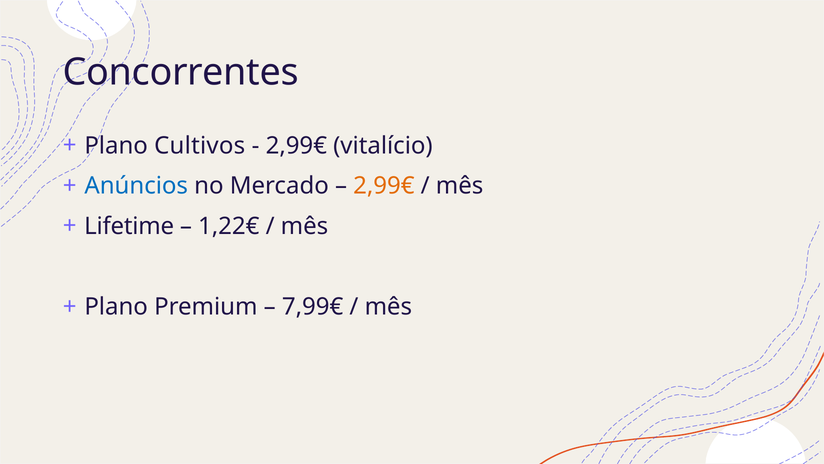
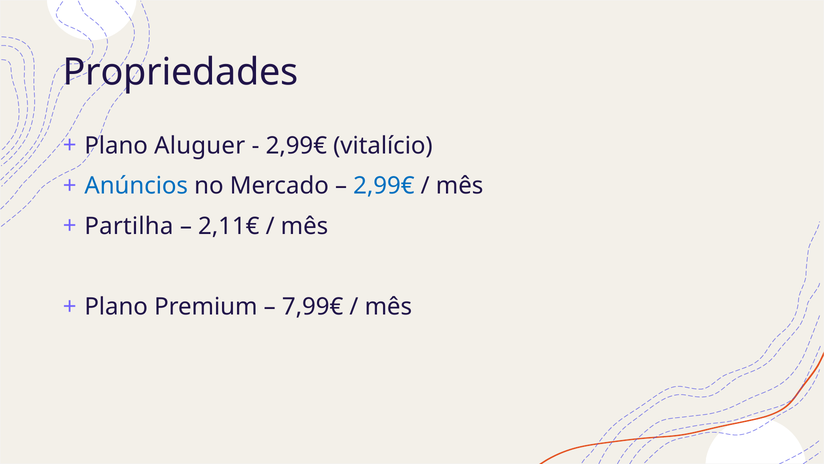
Concorrentes: Concorrentes -> Propriedades (181, 72)
Cultivos: Cultivos -> Aluguer (200, 145)
2,99€ colour: orange -> blue (384, 186)
Lifetime: Lifetime -> Partilha (129, 226)
1,22€: 1,22€ -> 2,11€ (229, 226)
